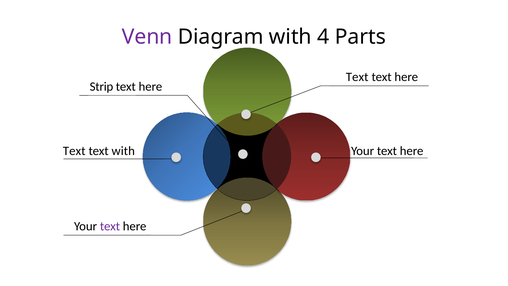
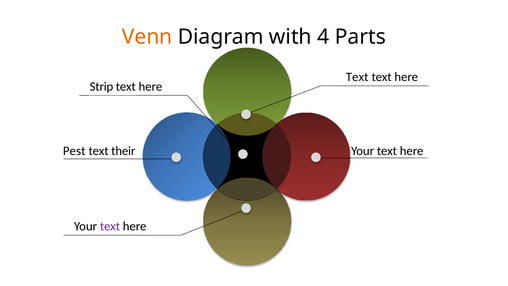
Venn colour: purple -> orange (147, 37)
Text: Text -> Pest (74, 151)
text with: with -> their (123, 151)
